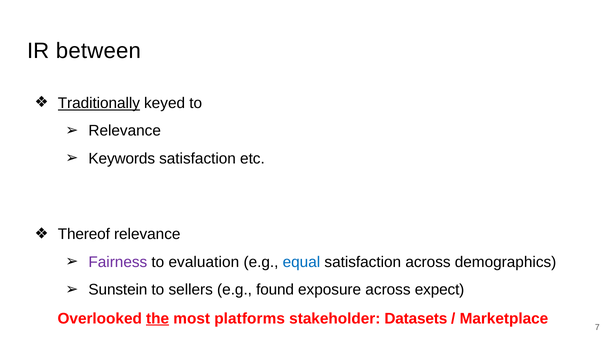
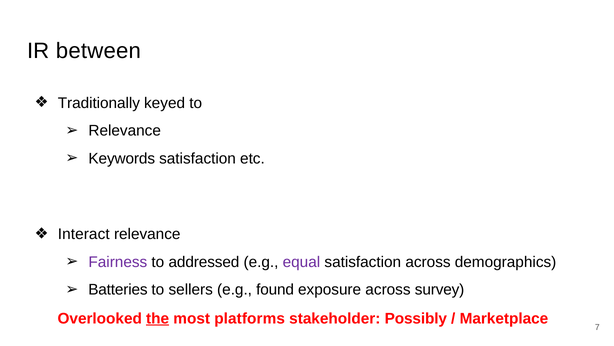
Traditionally underline: present -> none (99, 103)
Thereof: Thereof -> Interact (84, 234)
evaluation: evaluation -> addressed (204, 262)
equal colour: blue -> purple (301, 262)
Sunstein: Sunstein -> Batteries (118, 289)
expect: expect -> survey (440, 289)
Datasets: Datasets -> Possibly (416, 318)
